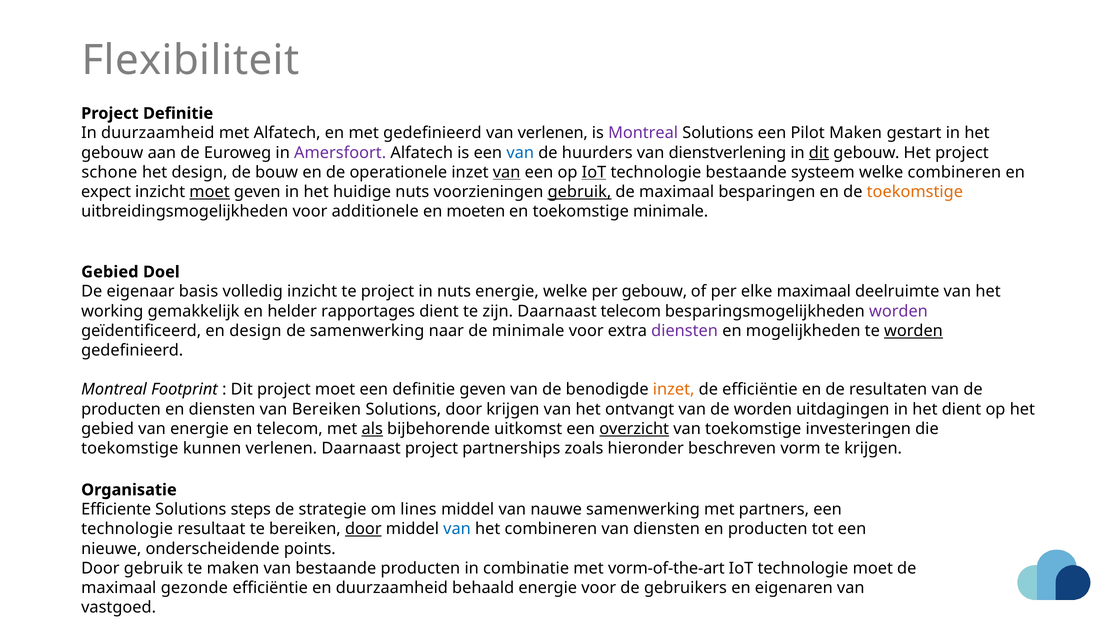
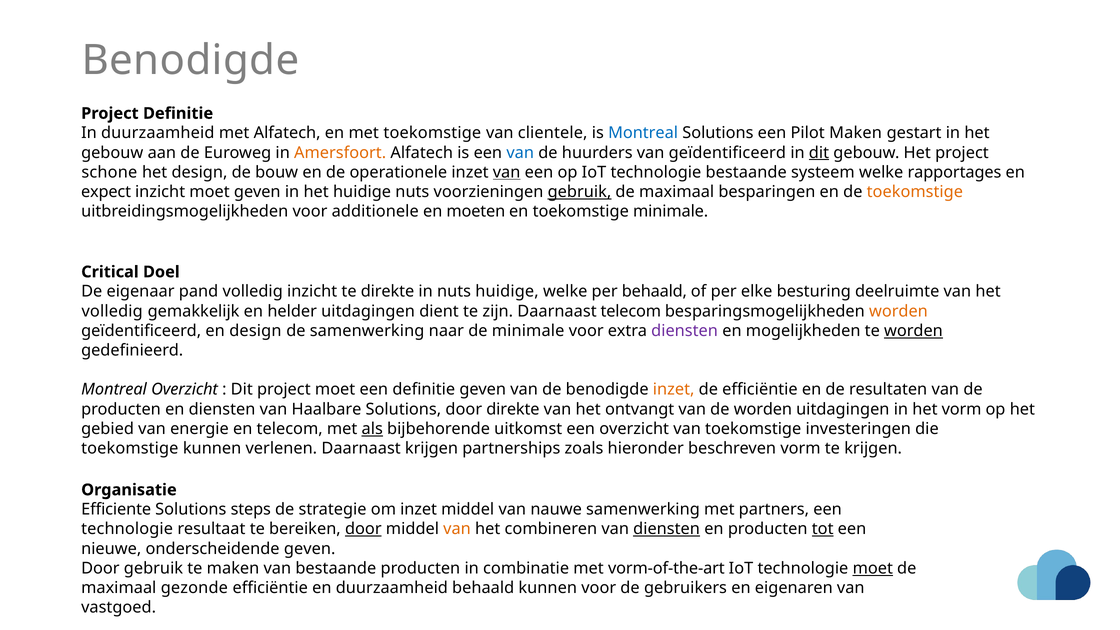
Flexibiliteit: Flexibiliteit -> Benodigde (190, 60)
met gedefinieerd: gedefinieerd -> toekomstige (432, 133)
van verlenen: verlenen -> clientele (553, 133)
Montreal colour: purple -> blue (643, 133)
Amersfoort colour: purple -> orange (340, 153)
van dienstverlening: dienstverlening -> geïdentificeerd (727, 153)
IoT underline: present -> none (594, 172)
welke combineren: combineren -> rapportages (954, 172)
moet underline: present -> none (210, 192)
Gebied: Gebied -> Critical (110, 272)
basis: basis -> pand (199, 292)
te project: project -> direkte (388, 292)
nuts energie: energie -> huidige (507, 292)
per gebouw: gebouw -> behaald (654, 292)
elke maximaal: maximaal -> besturing (814, 292)
working: working -> volledig (112, 311)
helder rapportages: rapportages -> uitdagingen (368, 311)
worden colour: purple -> orange (898, 311)
Montreal Footprint: Footprint -> Overzicht (185, 390)
van Bereiken: Bereiken -> Haalbare (326, 409)
door krijgen: krijgen -> direkte (513, 409)
het dient: dient -> vorm (962, 409)
overzicht underline: present -> none (634, 429)
Daarnaast project: project -> krijgen (431, 448)
om lines: lines -> inzet (419, 509)
van colour: blue -> orange (457, 529)
diensten underline: none -> present (667, 529)
tot underline: none -> present (823, 529)
onderscheidende points: points -> geven (310, 549)
moet underline: none -> present (873, 568)
behaald energie: energie -> kunnen (548, 588)
